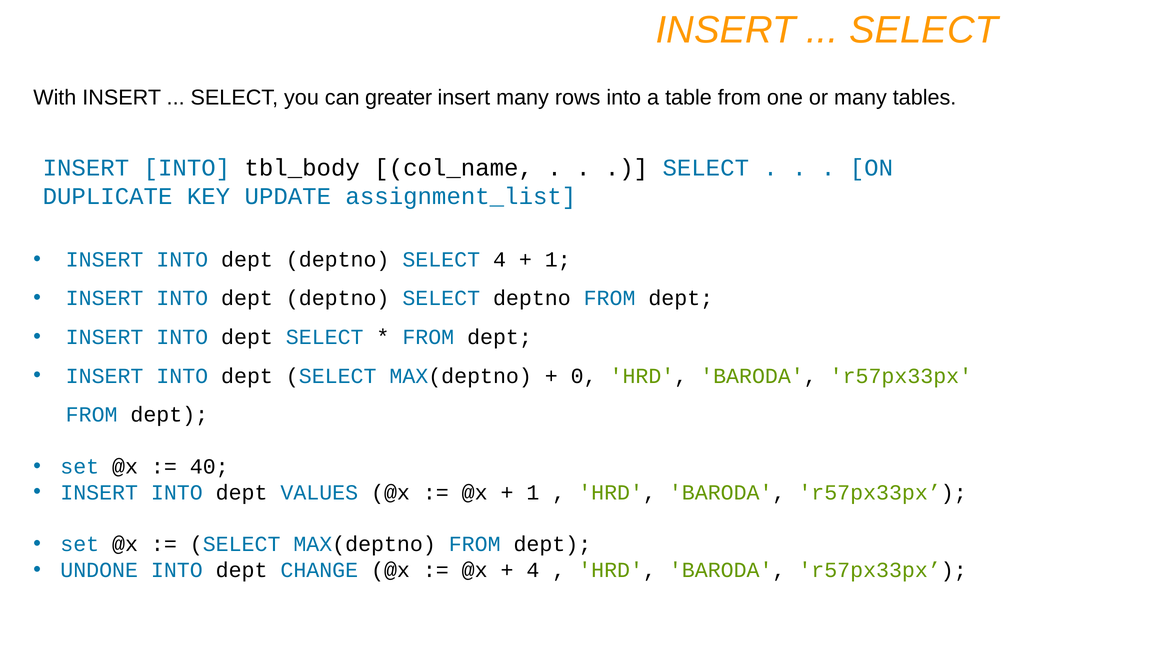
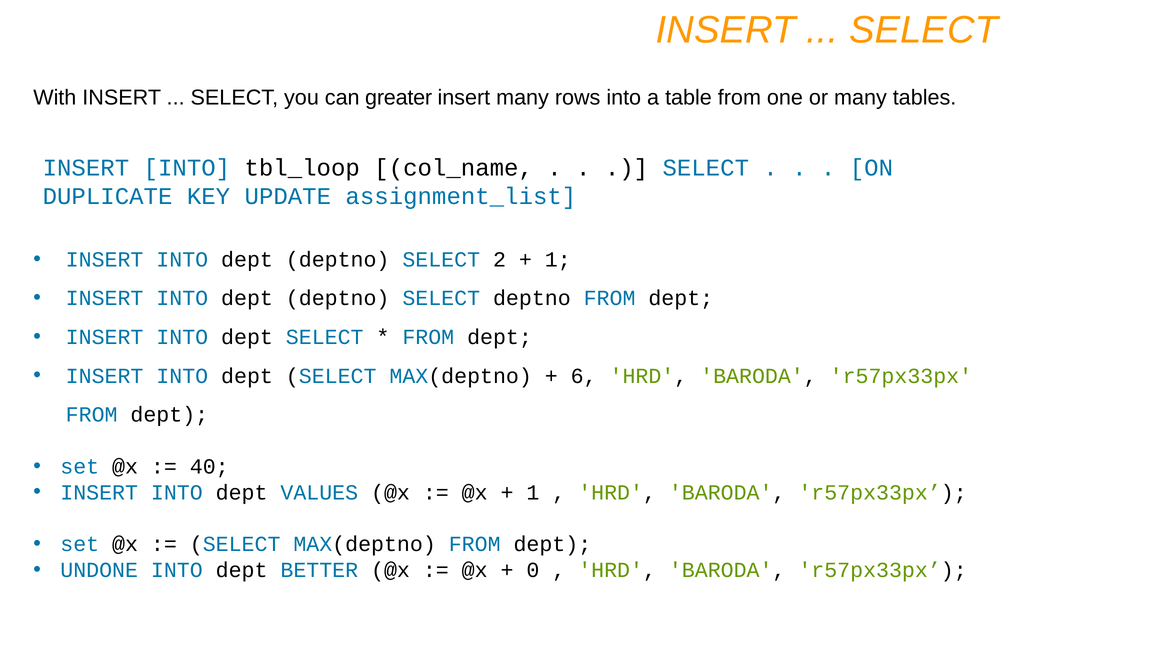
tbl_body: tbl_body -> tbl_loop (302, 168)
SELECT 4: 4 -> 2 (500, 260)
0: 0 -> 6 (584, 376)
CHANGE: CHANGE -> BETTER (319, 571)
4: 4 -> 0 (533, 571)
